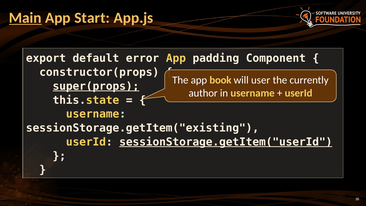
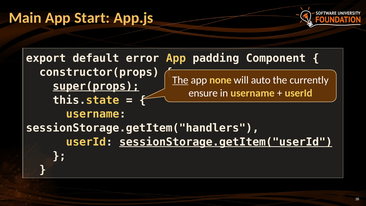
Main underline: present -> none (25, 18)
The underline: none -> present (180, 80)
book: book -> none (220, 80)
user: user -> auto (261, 80)
author: author -> ensure (203, 93)
sessionStorage.getItem("existing: sessionStorage.getItem("existing -> sessionStorage.getItem("handlers (143, 128)
